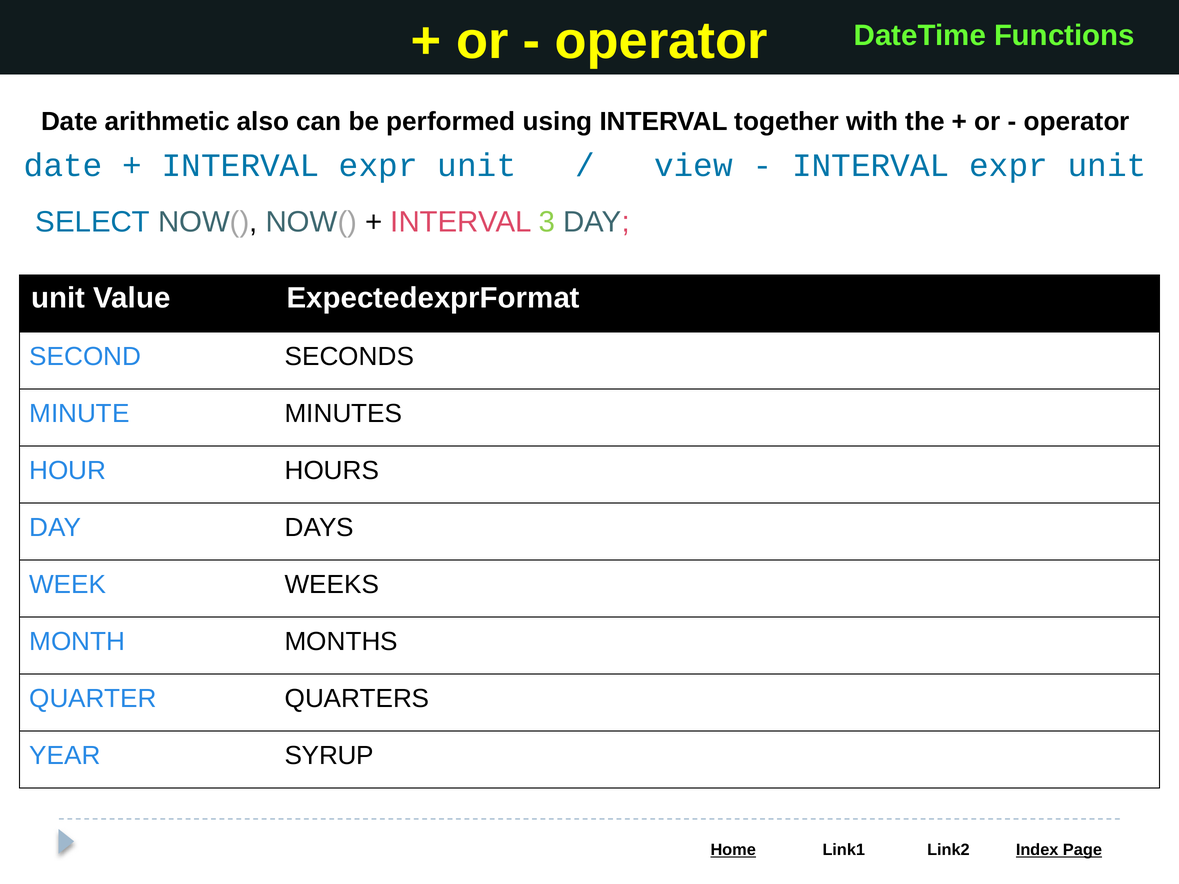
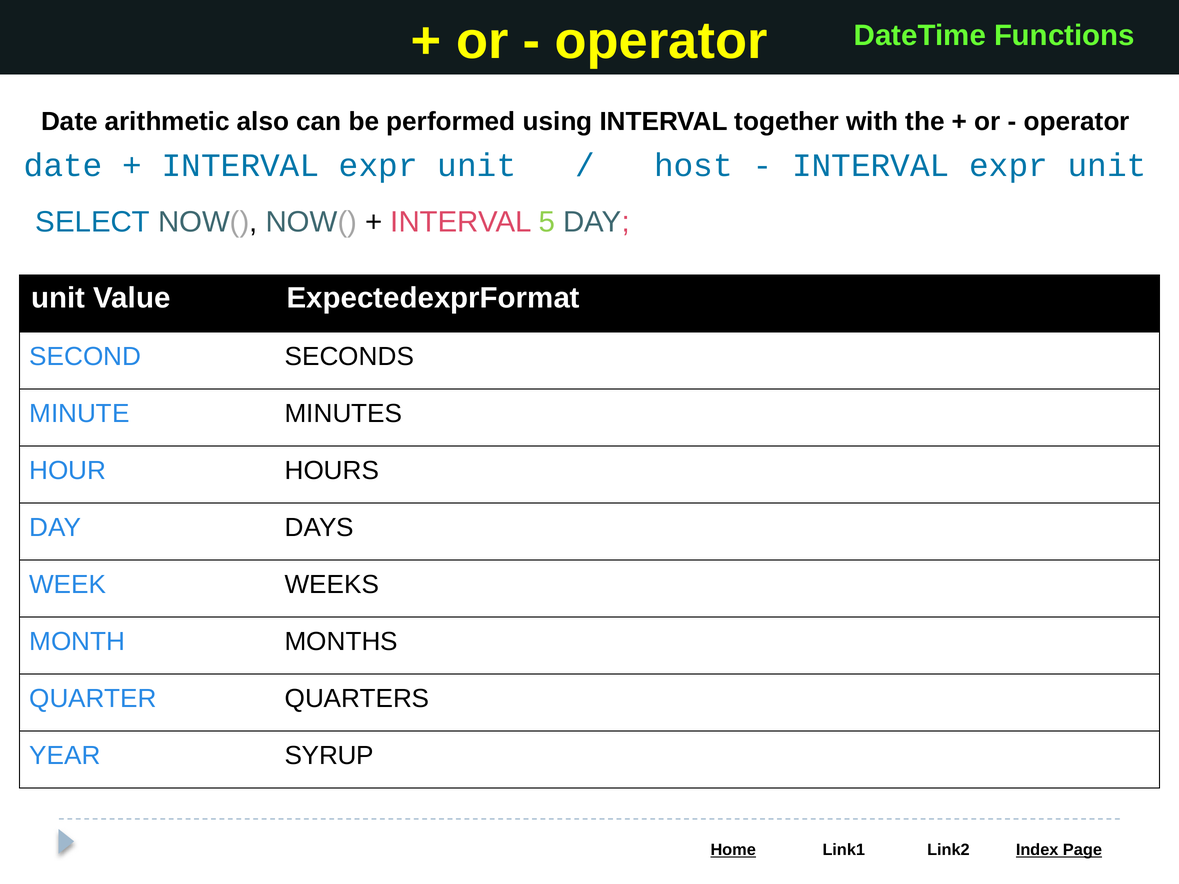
view: view -> host (693, 166)
3: 3 -> 5 (547, 222)
